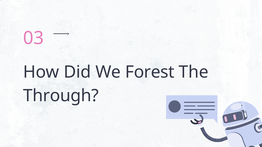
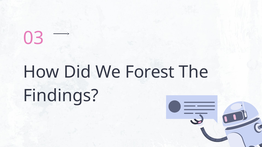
Through: Through -> Findings (61, 96)
